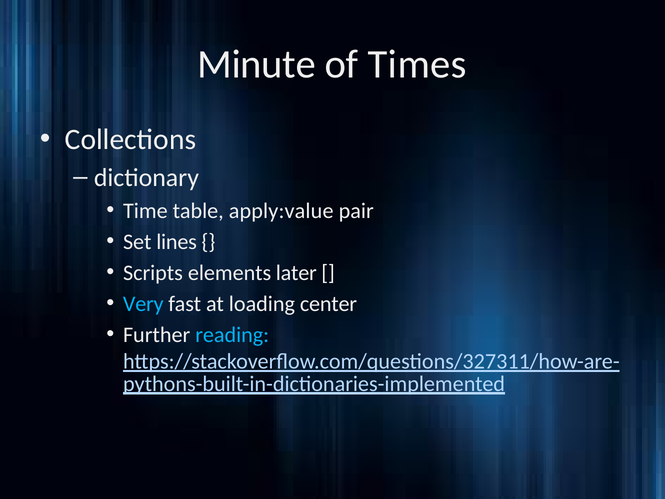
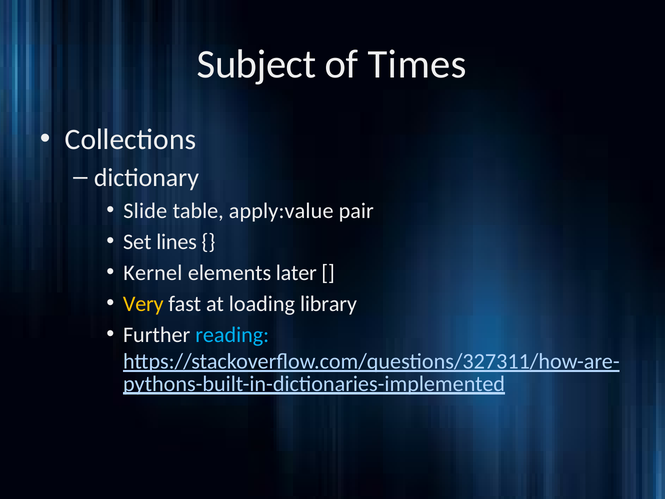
Minute: Minute -> Subject (257, 64)
Time: Time -> Slide (145, 211)
Scripts: Scripts -> Kernel (153, 273)
Very colour: light blue -> yellow (143, 304)
center: center -> library (328, 304)
